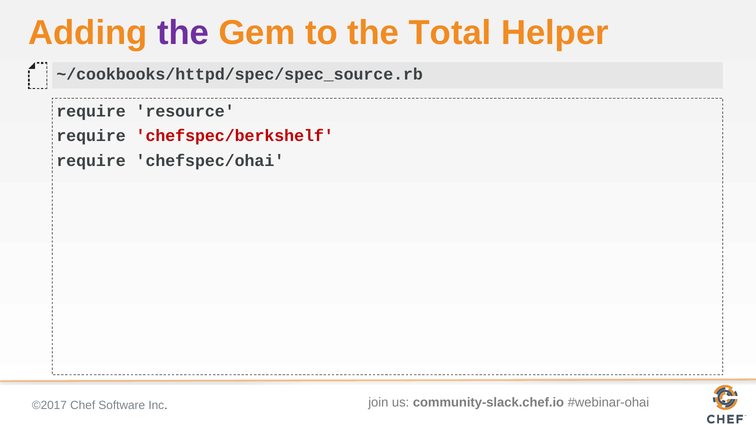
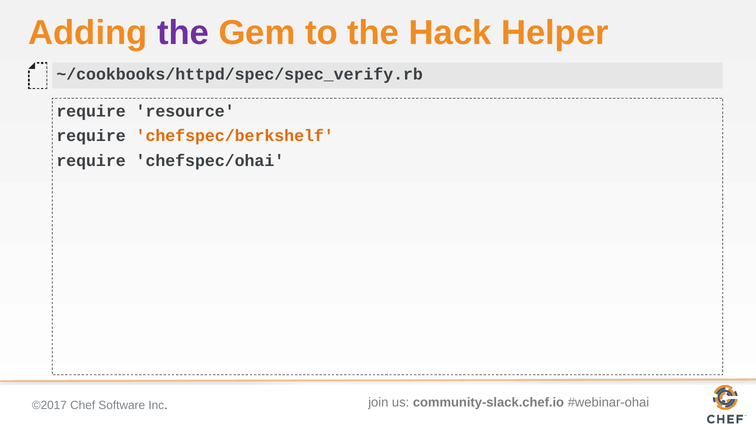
Total: Total -> Hack (450, 33)
~/cookbooks/httpd/spec/spec_source.rb: ~/cookbooks/httpd/spec/spec_source.rb -> ~/cookbooks/httpd/spec/spec_verify.rb (240, 74)
chefspec/berkshelf colour: red -> orange (235, 136)
